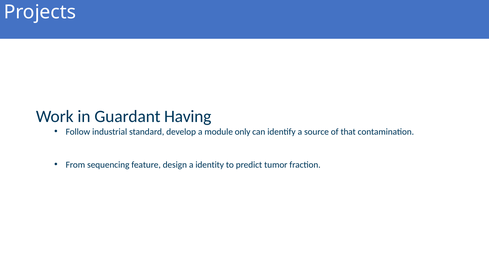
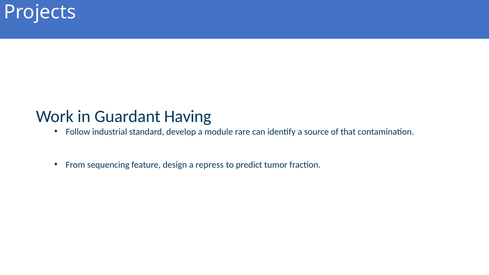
only: only -> rare (243, 132)
identity: identity -> repress (210, 165)
